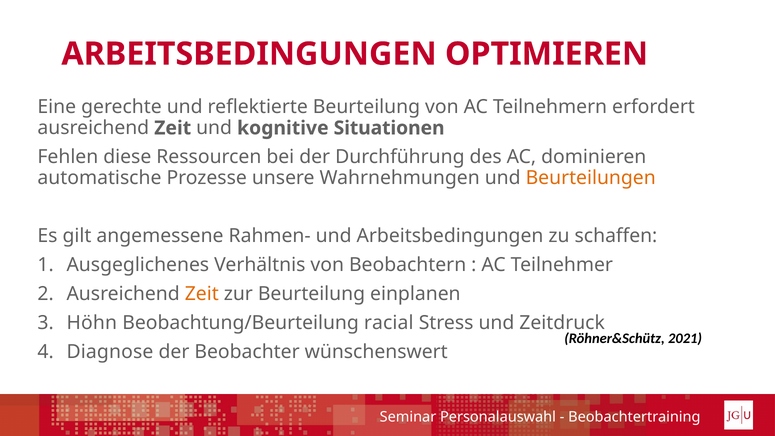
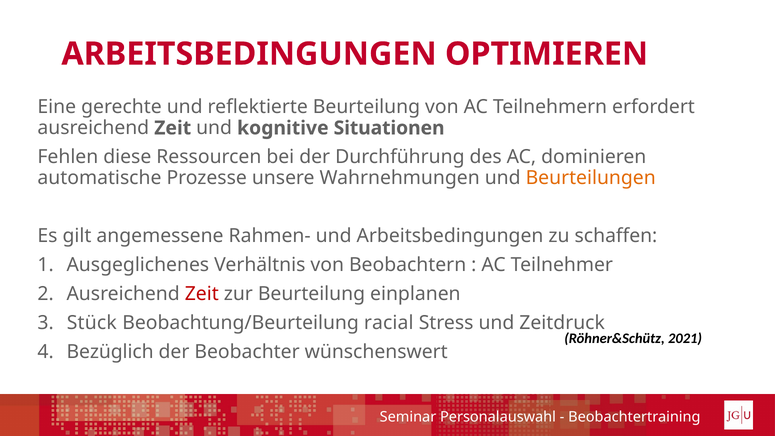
Zeit colour: orange -> red (202, 294)
Höhn: Höhn -> Stück (92, 323)
Diagnose: Diagnose -> Bezüglich (110, 352)
